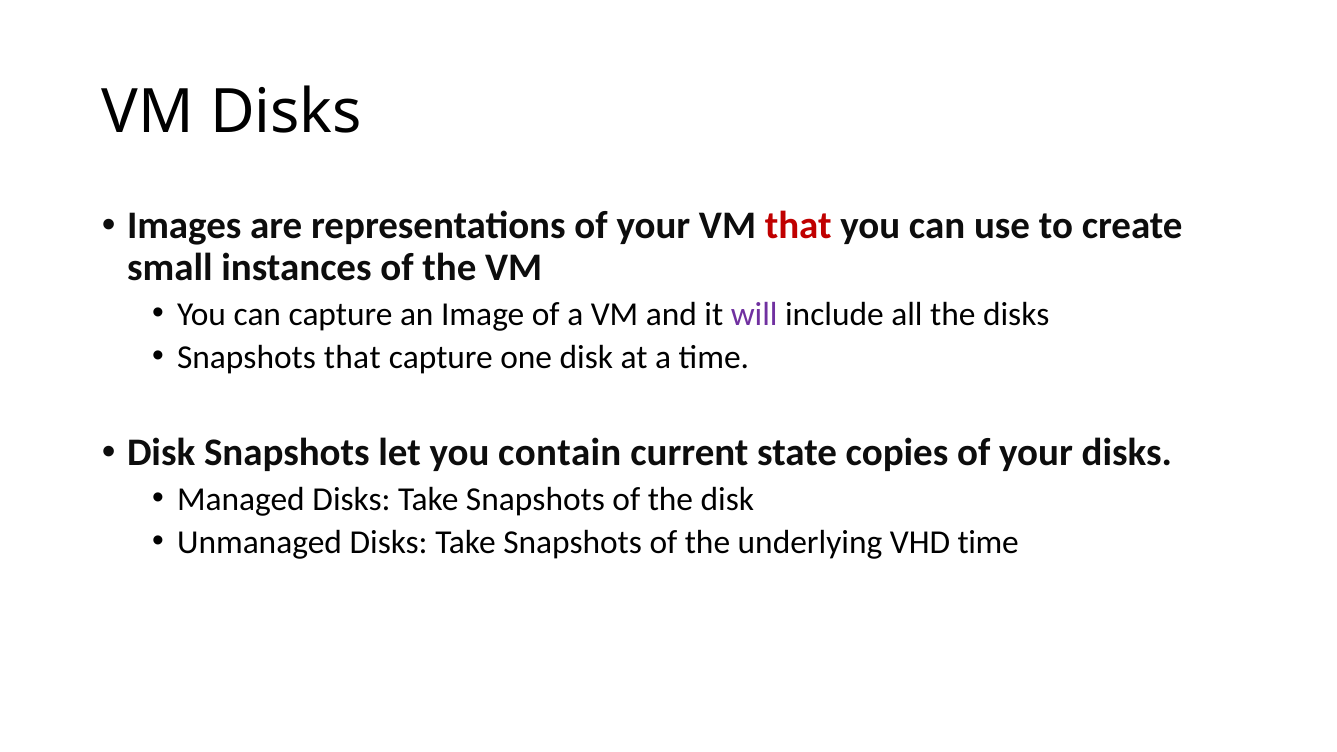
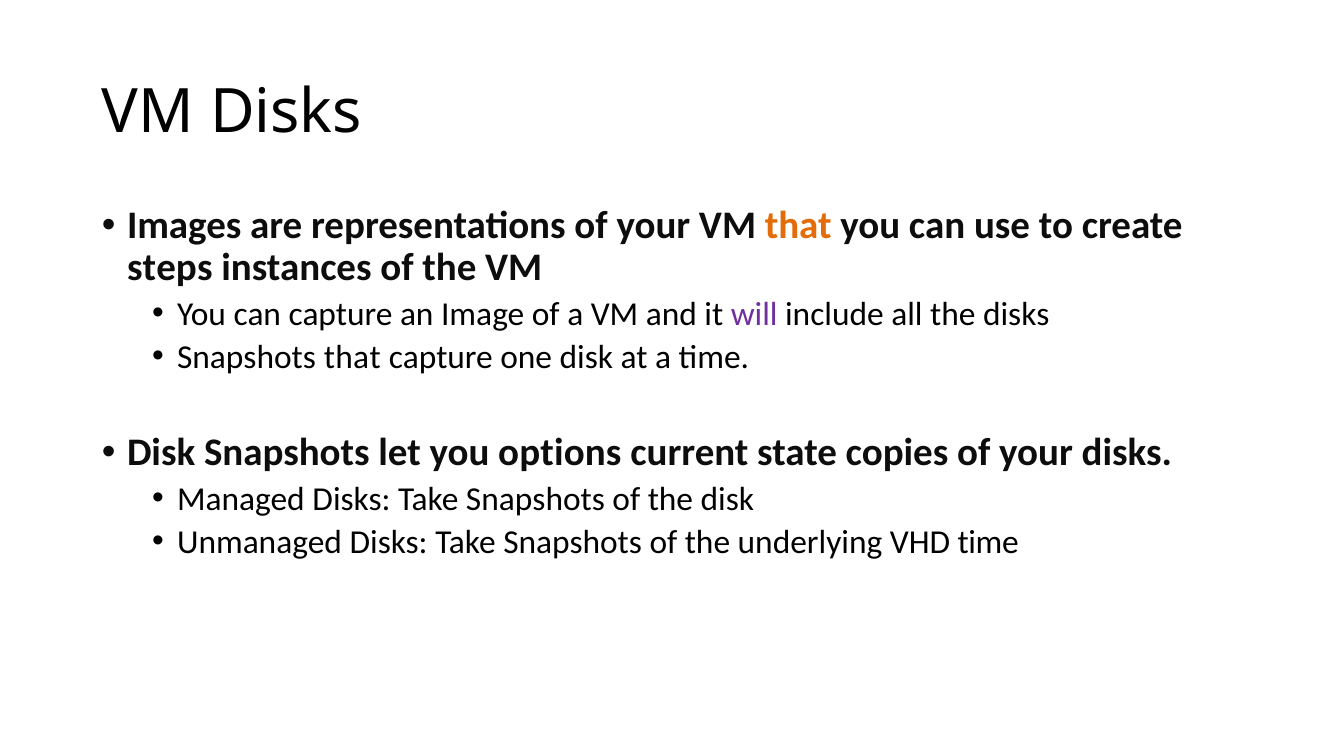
that colour: red -> orange (798, 226)
small: small -> steps (170, 268)
contain: contain -> options (560, 453)
